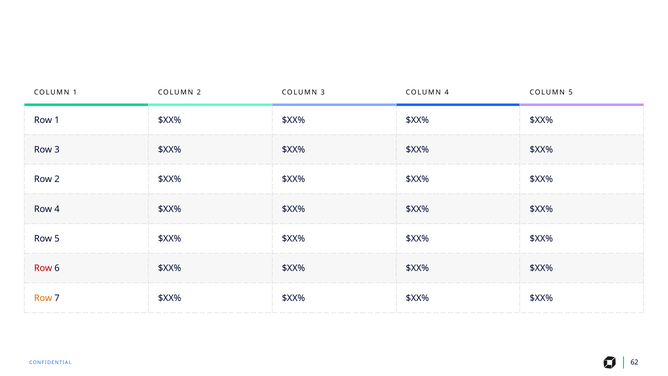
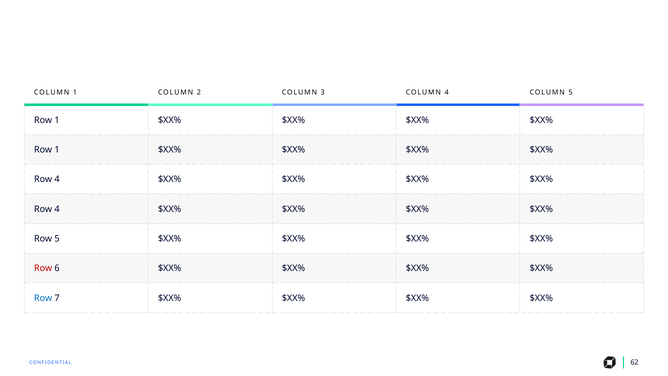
3: 3 -> 1 (57, 150)
2: 2 -> 4 (57, 179)
Row colour: orange -> blue (43, 298)
